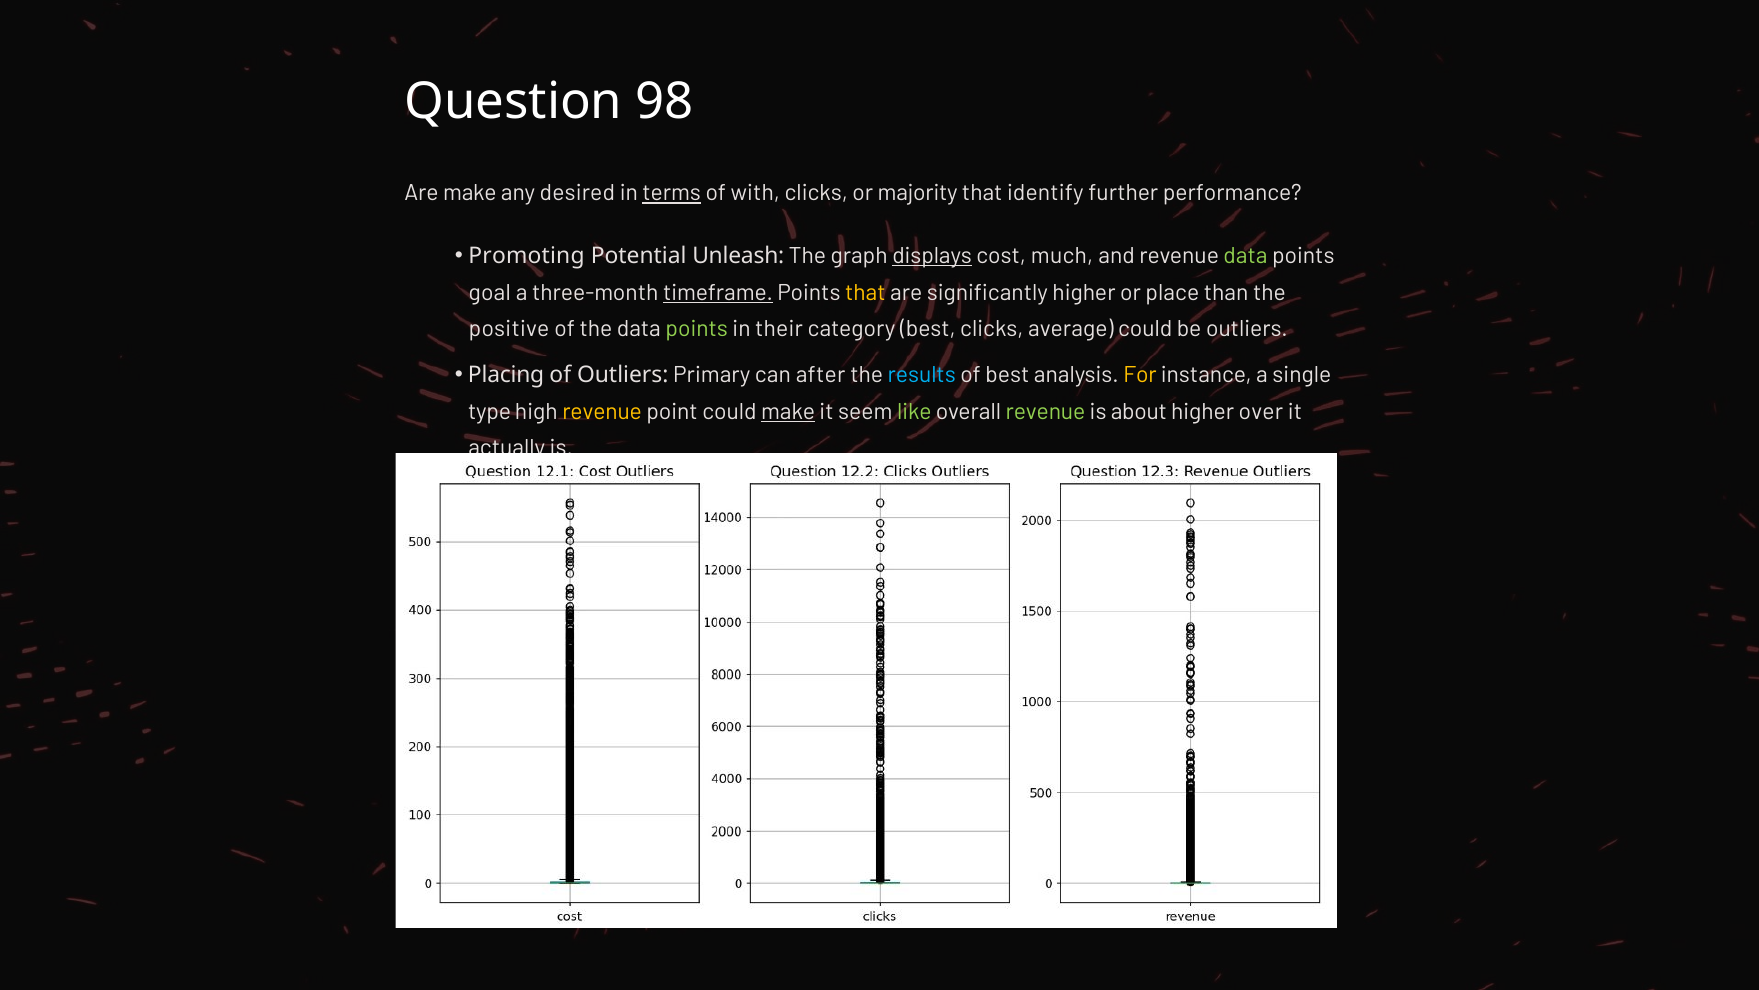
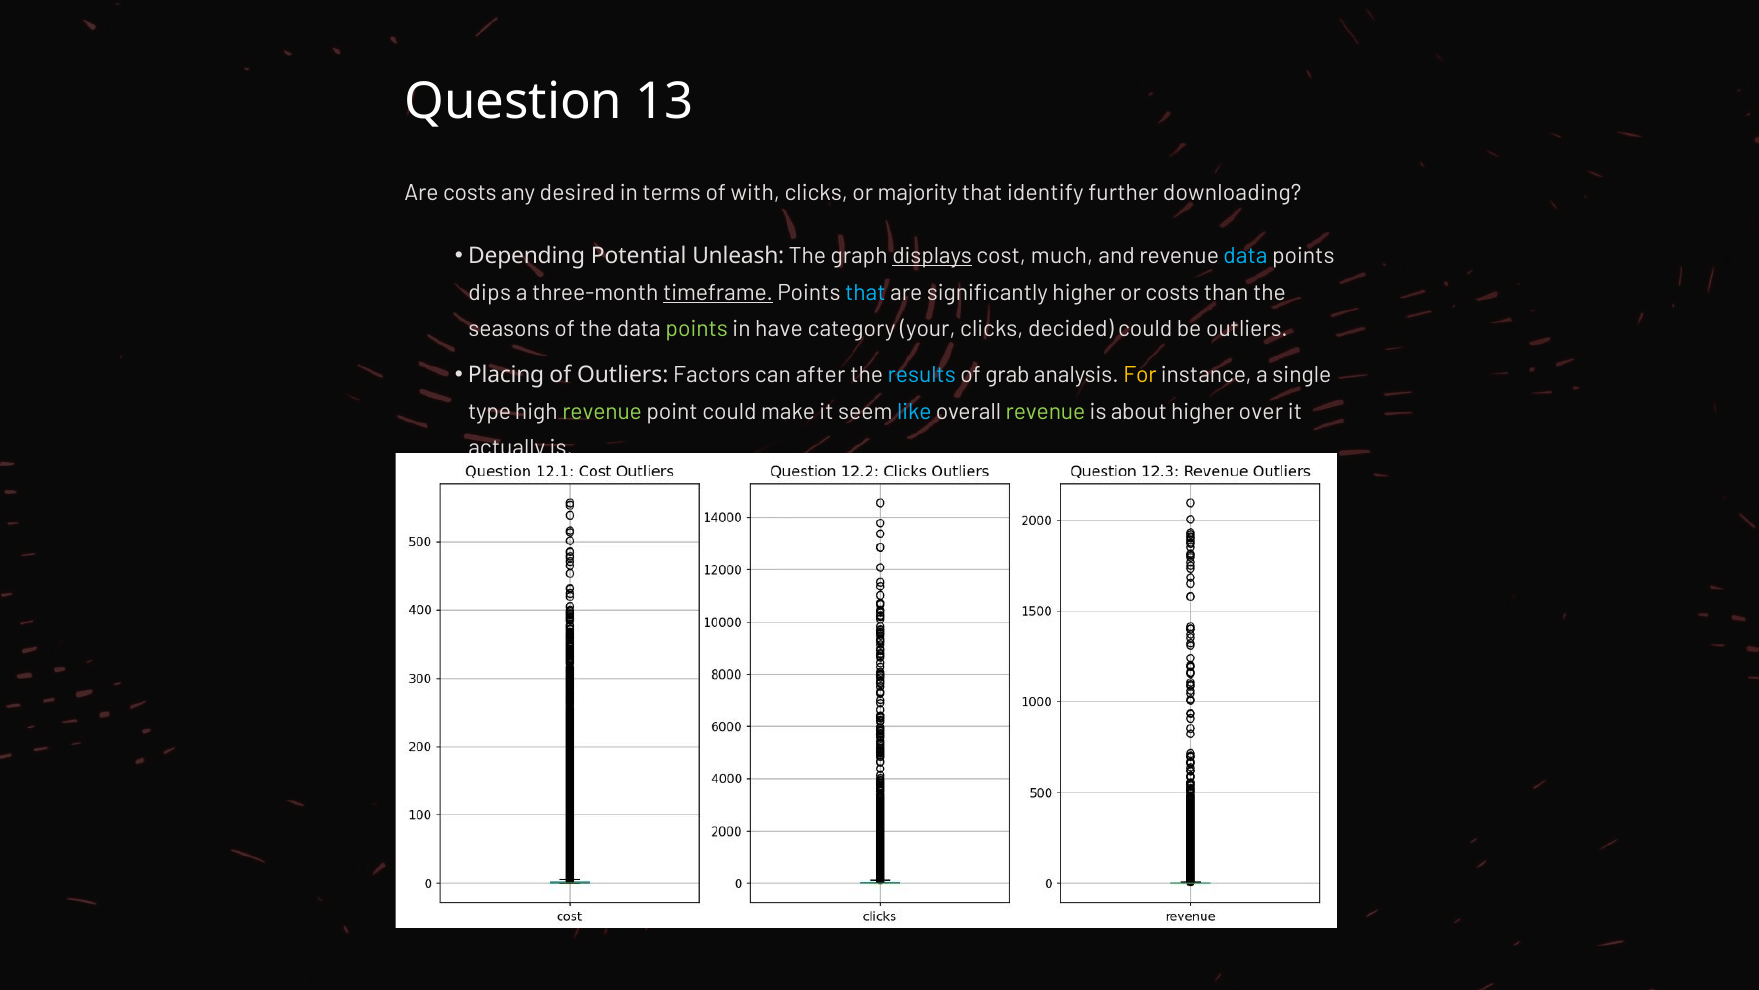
98: 98 -> 13 (665, 101)
Are make: make -> costs (470, 193)
terms underline: present -> none (672, 193)
performance: performance -> downloading (1232, 193)
Promoting: Promoting -> Depending (527, 256)
data colour: light green -> light blue (1246, 256)
goal: goal -> dips (490, 292)
that colour: yellow -> light blue (865, 292)
or place: place -> costs (1172, 292)
positive: positive -> seasons (509, 329)
their: their -> have (779, 329)
category best: best -> your (928, 329)
average: average -> decided (1071, 329)
Primary: Primary -> Factors (712, 375)
of best: best -> grab (1007, 375)
revenue colour: yellow -> light green (602, 411)
make underline: present -> none (788, 411)
like colour: light green -> light blue (914, 411)
